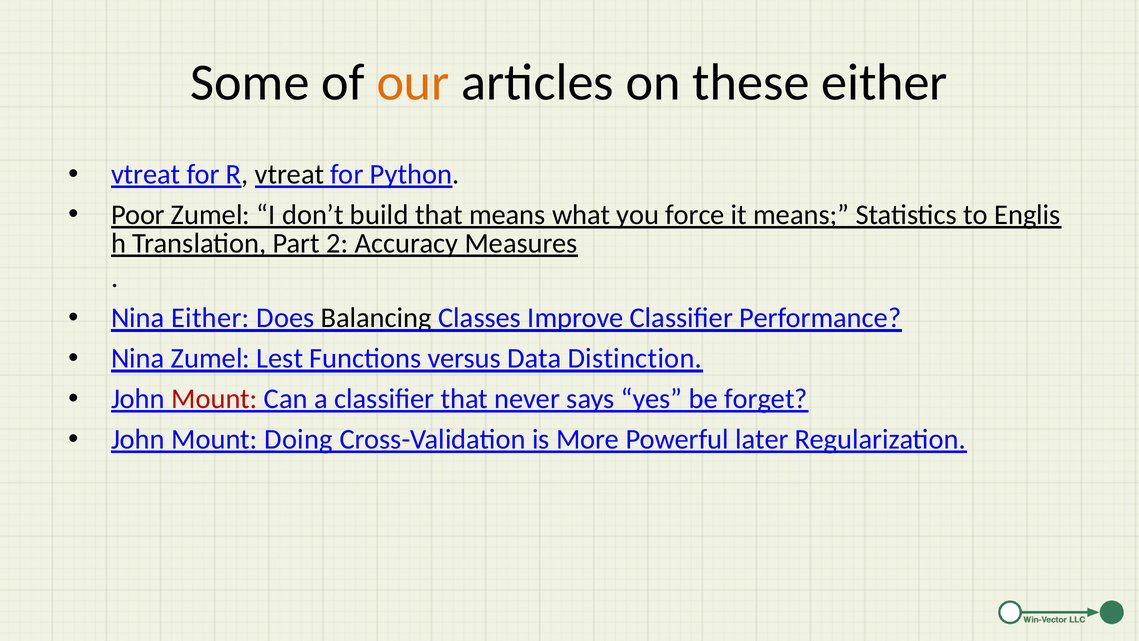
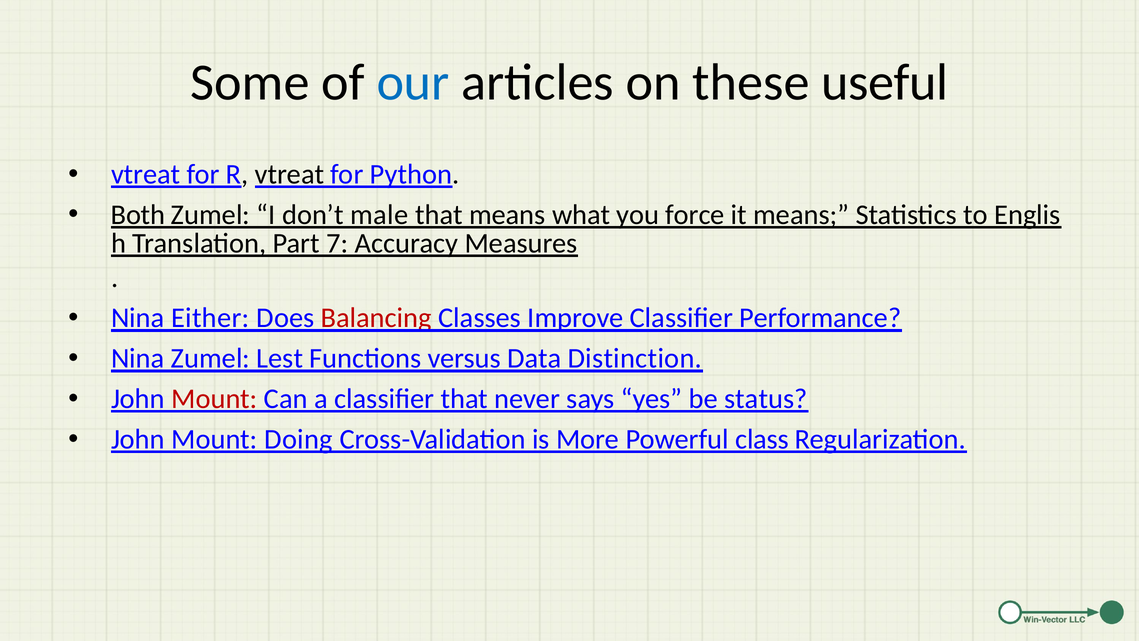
our colour: orange -> blue (413, 83)
these either: either -> useful (885, 83)
Poor: Poor -> Both (138, 215)
build: build -> male (379, 215)
2: 2 -> 7 (337, 243)
Balancing colour: black -> red (376, 318)
forget: forget -> status (766, 399)
later: later -> class (762, 439)
